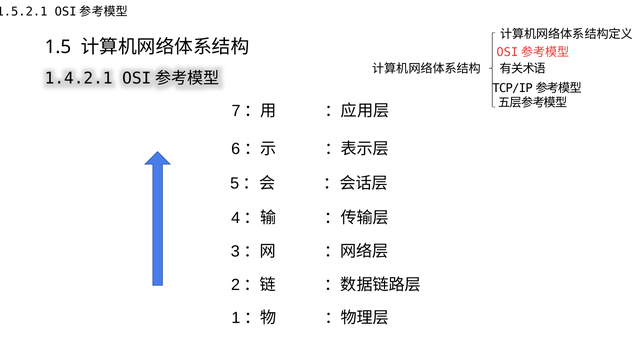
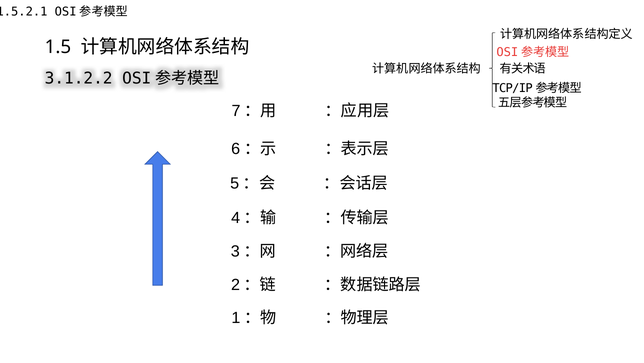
1.4.2.1: 1.4.2.1 -> 3.1.2.2 (79, 78)
